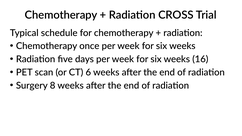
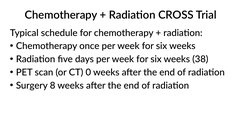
16: 16 -> 38 (200, 59)
6: 6 -> 0 (88, 72)
